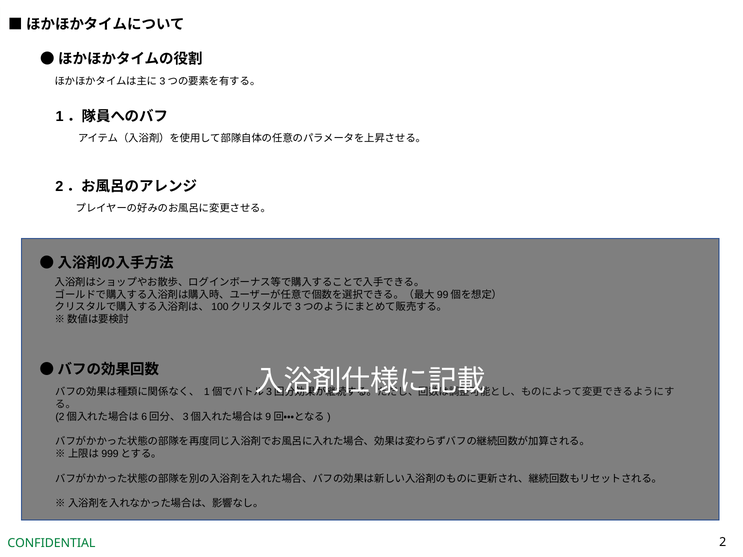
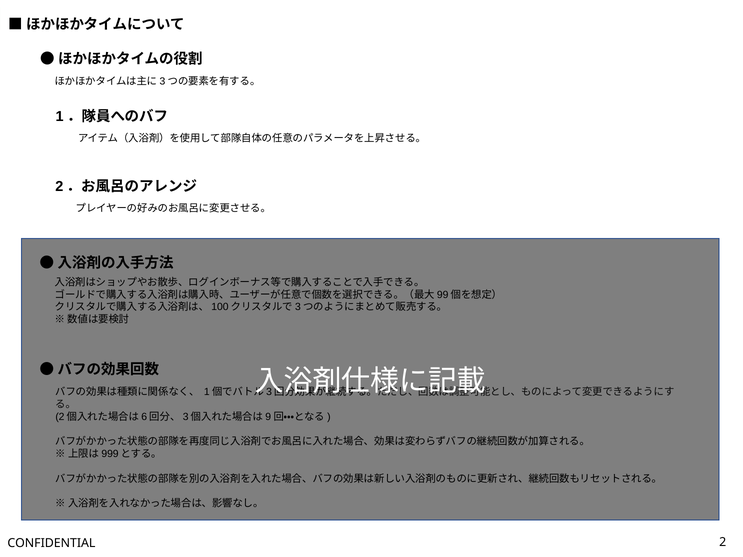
CONFIDENTIAL colour: green -> black (51, 543)
